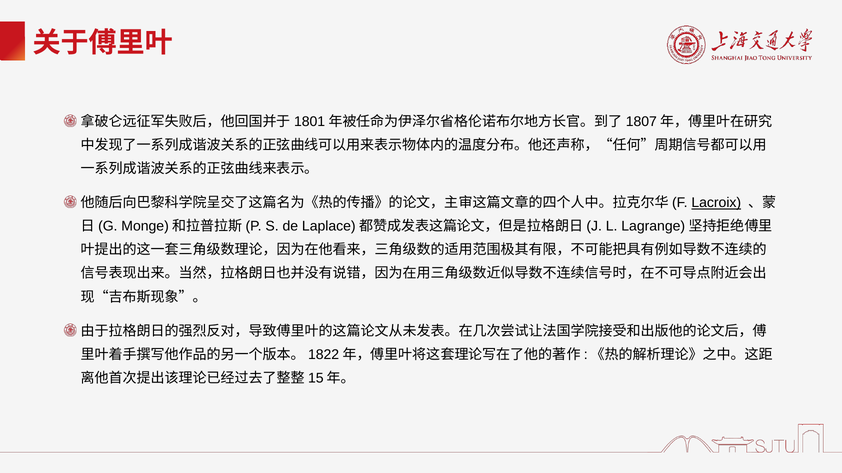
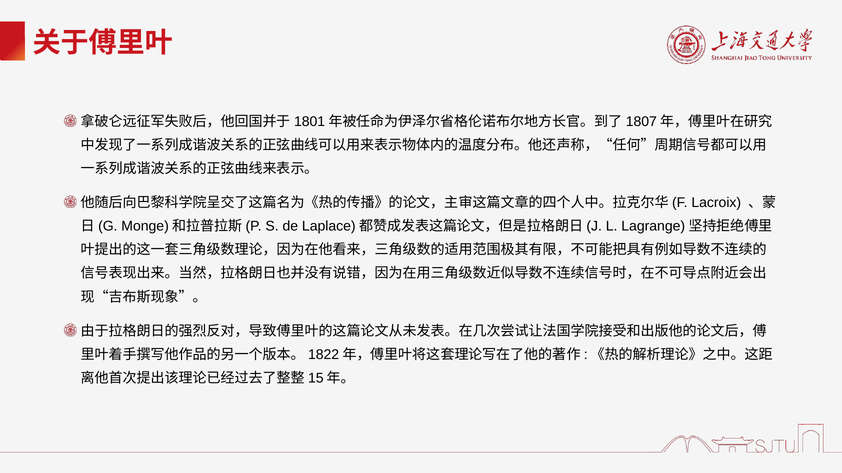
Lacroix underline: present -> none (716, 203)
